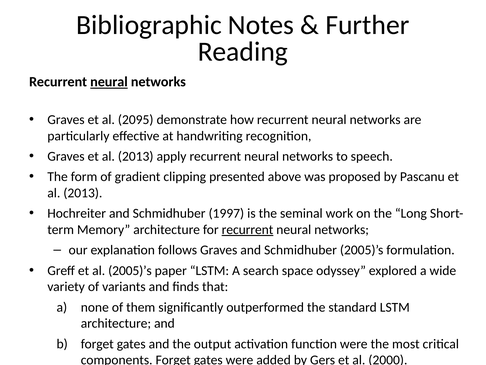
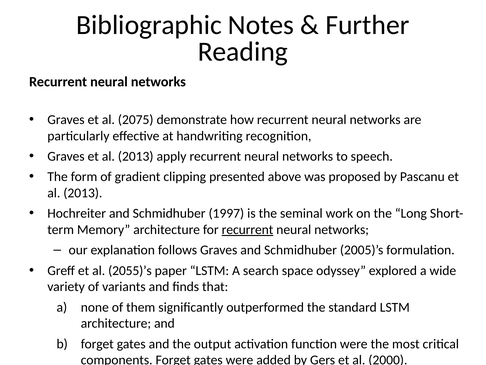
neural underline: present -> none (109, 82)
2095: 2095 -> 2075 (136, 120)
al 2005)’s: 2005)’s -> 2055)’s (130, 270)
